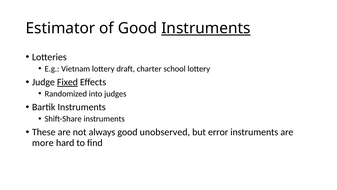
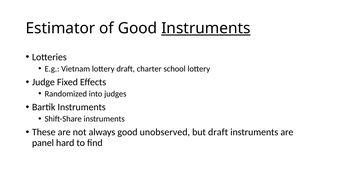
Fixed underline: present -> none (67, 82)
but error: error -> draft (218, 132)
more: more -> panel (43, 143)
